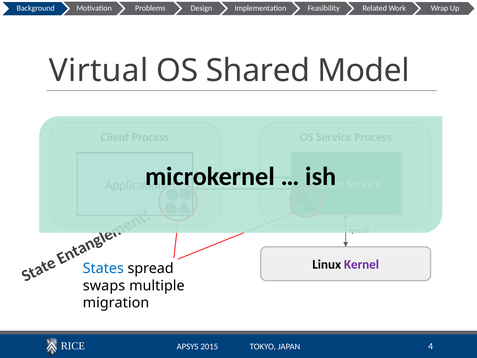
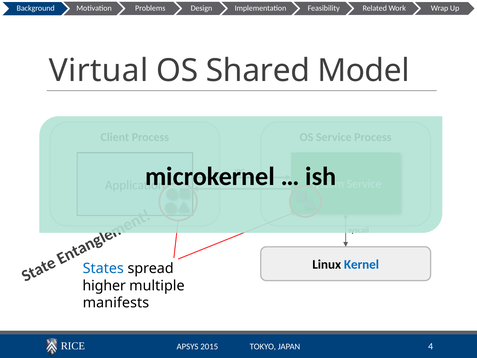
Kernel colour: purple -> blue (361, 264)
swaps: swaps -> higher (104, 285)
migration: migration -> manifests (116, 303)
